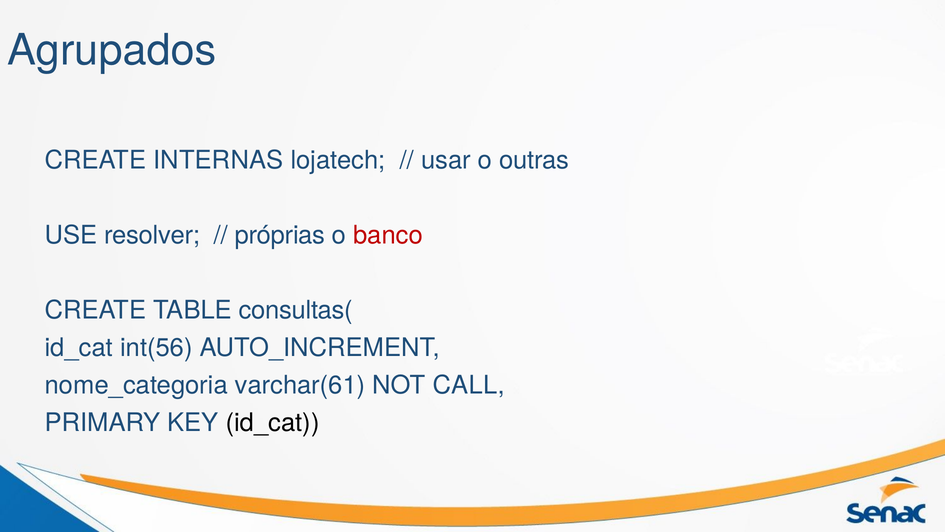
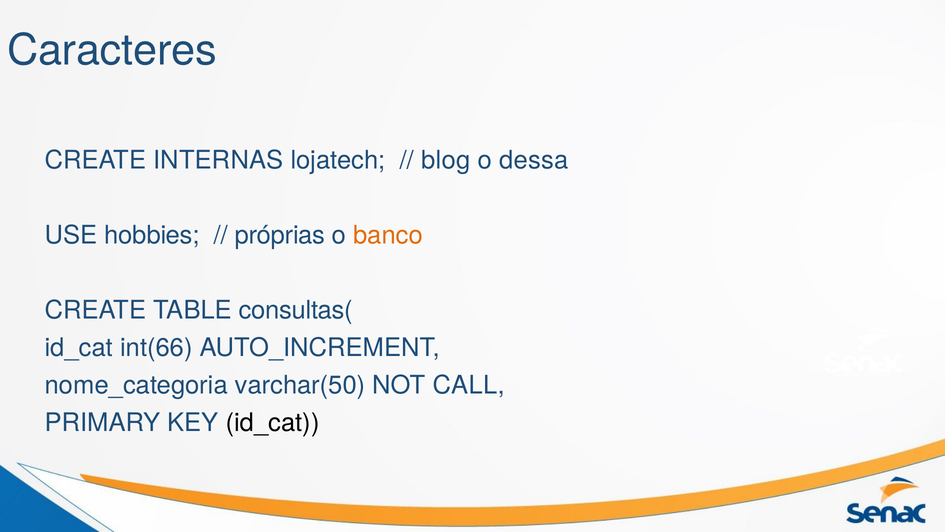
Agrupados: Agrupados -> Caracteres (112, 50)
usar: usar -> blog (446, 160)
outras: outras -> dessa (534, 160)
resolver: resolver -> hobbies (152, 235)
banco colour: red -> orange (388, 235)
int(56: int(56 -> int(66 (156, 348)
varchar(61: varchar(61 -> varchar(50 (300, 385)
